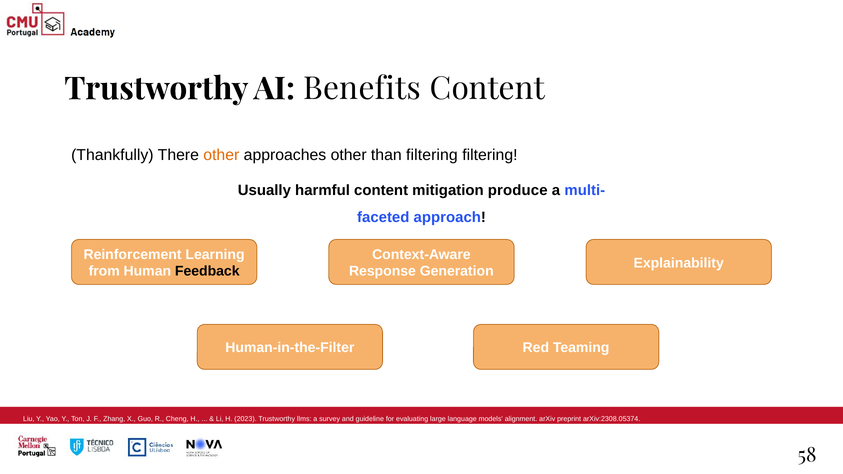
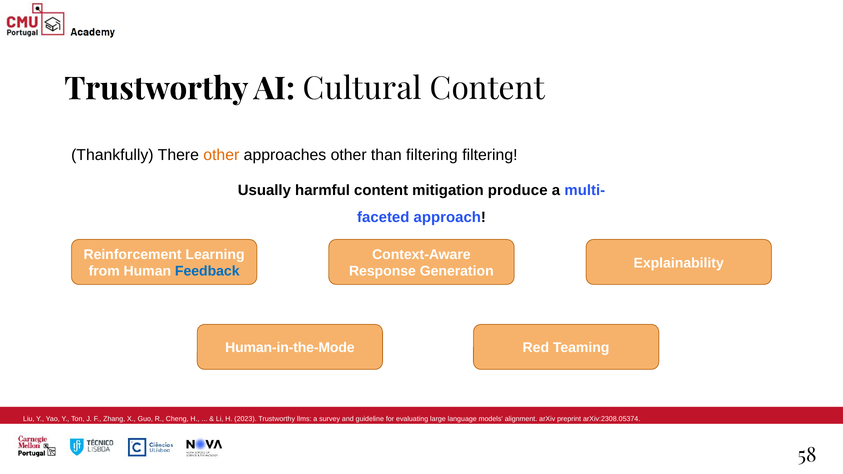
Benefits: Benefits -> Cultural (362, 89)
Feedback colour: black -> blue (207, 271)
Human-in-the-Filter: Human-in-the-Filter -> Human-in-the-Mode (290, 348)
